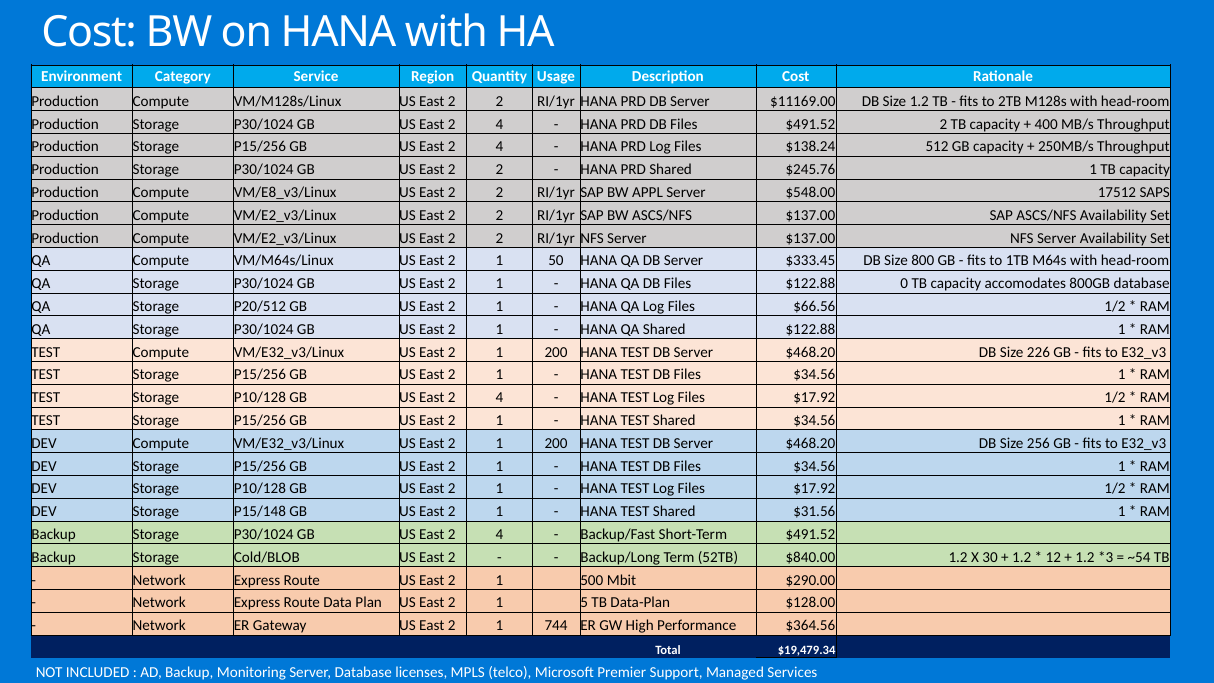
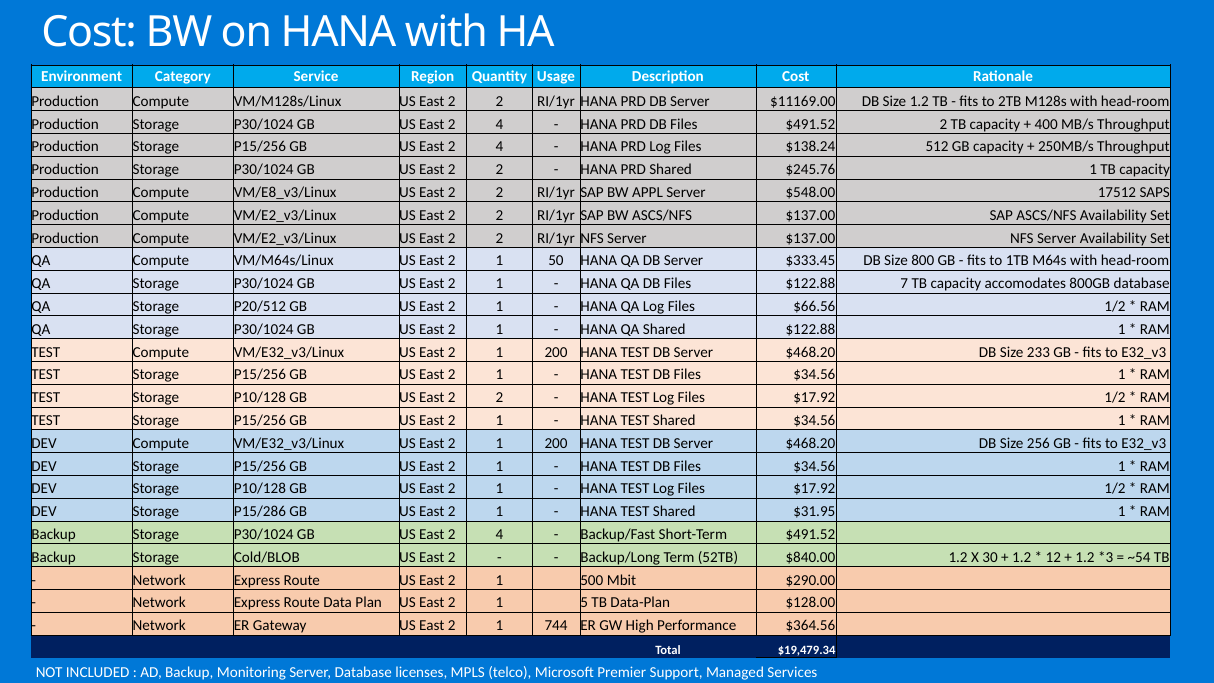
0: 0 -> 7 (904, 284)
226: 226 -> 233 (1038, 352)
4: 4 -> 2 (499, 398)
P15/148: P15/148 -> P15/286 (260, 512)
$31.56: $31.56 -> $31.95 (814, 512)
